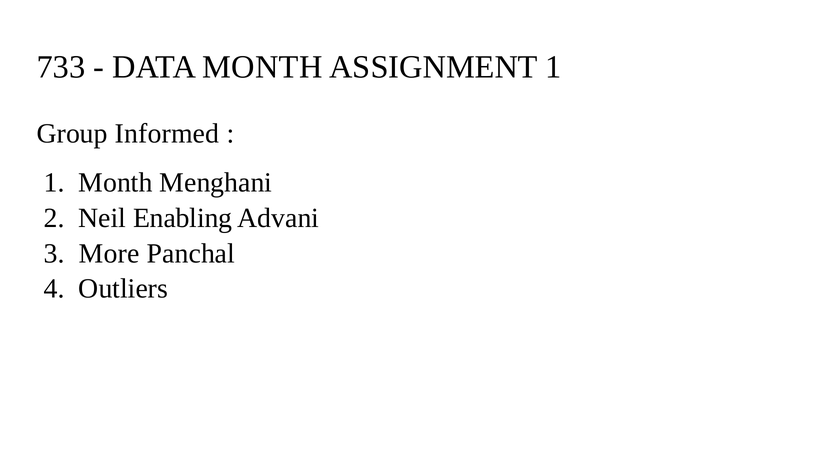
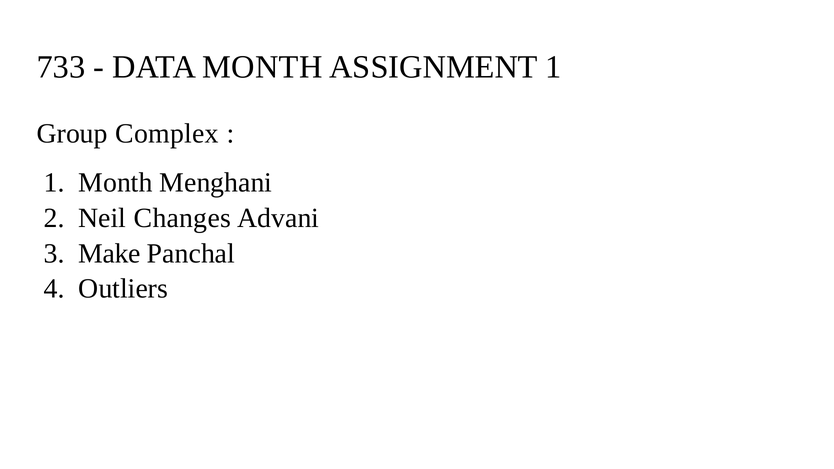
Informed: Informed -> Complex (167, 134)
Enabling: Enabling -> Changes (182, 218)
More: More -> Make (109, 254)
